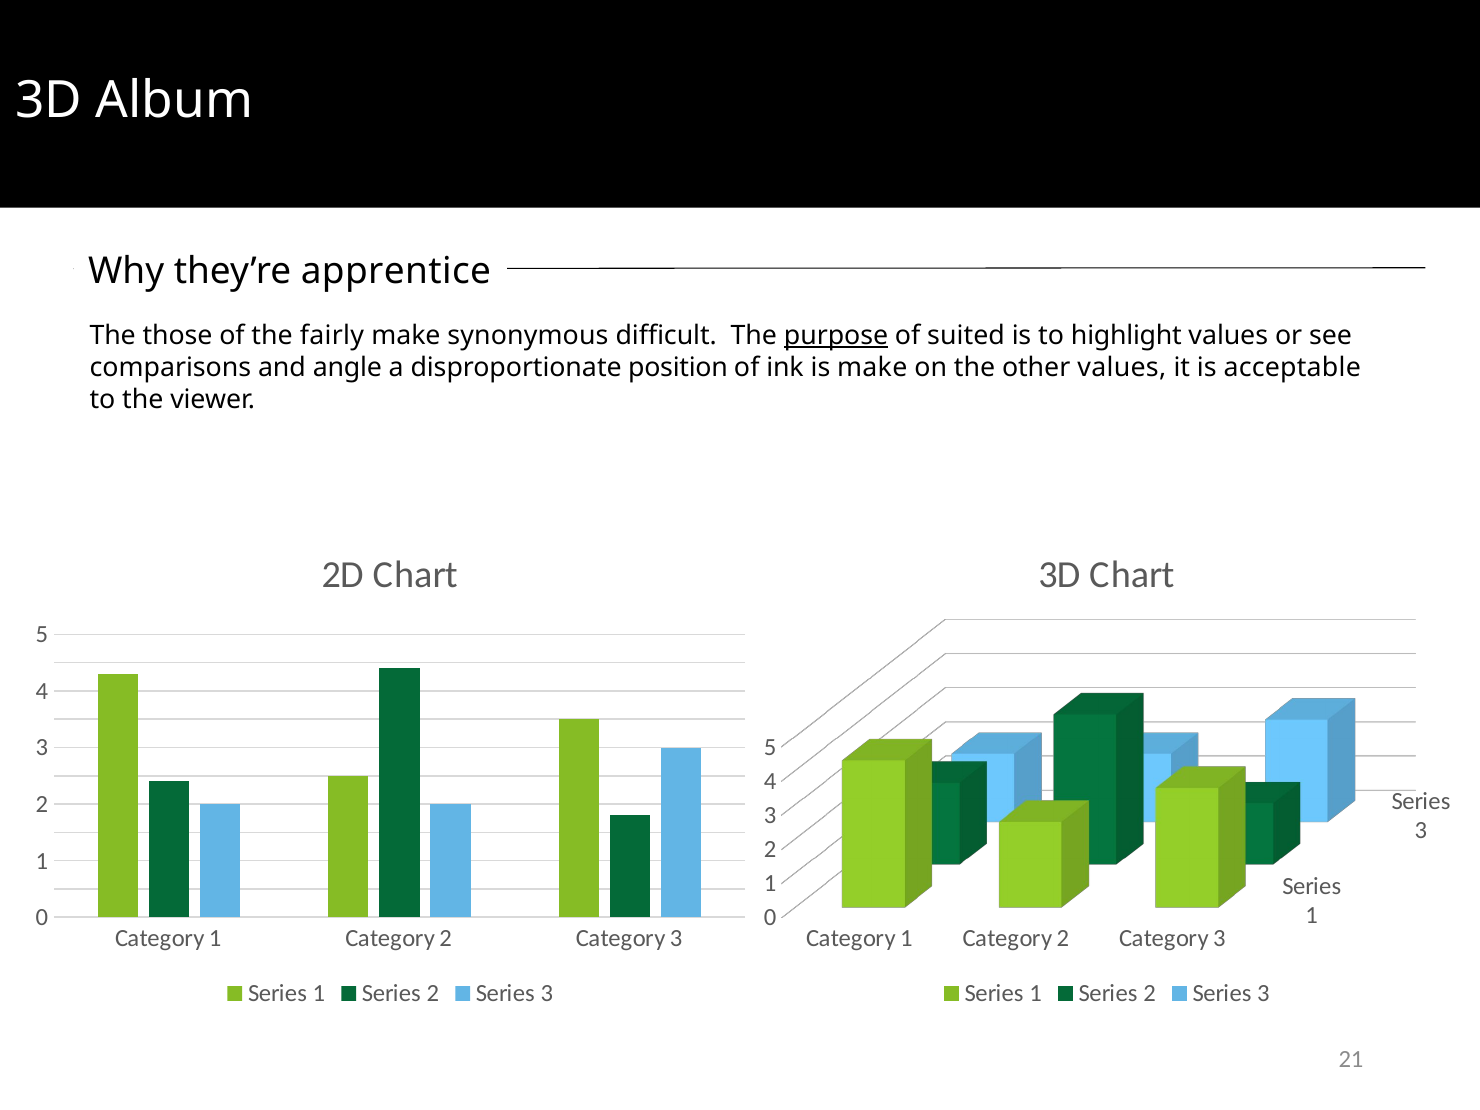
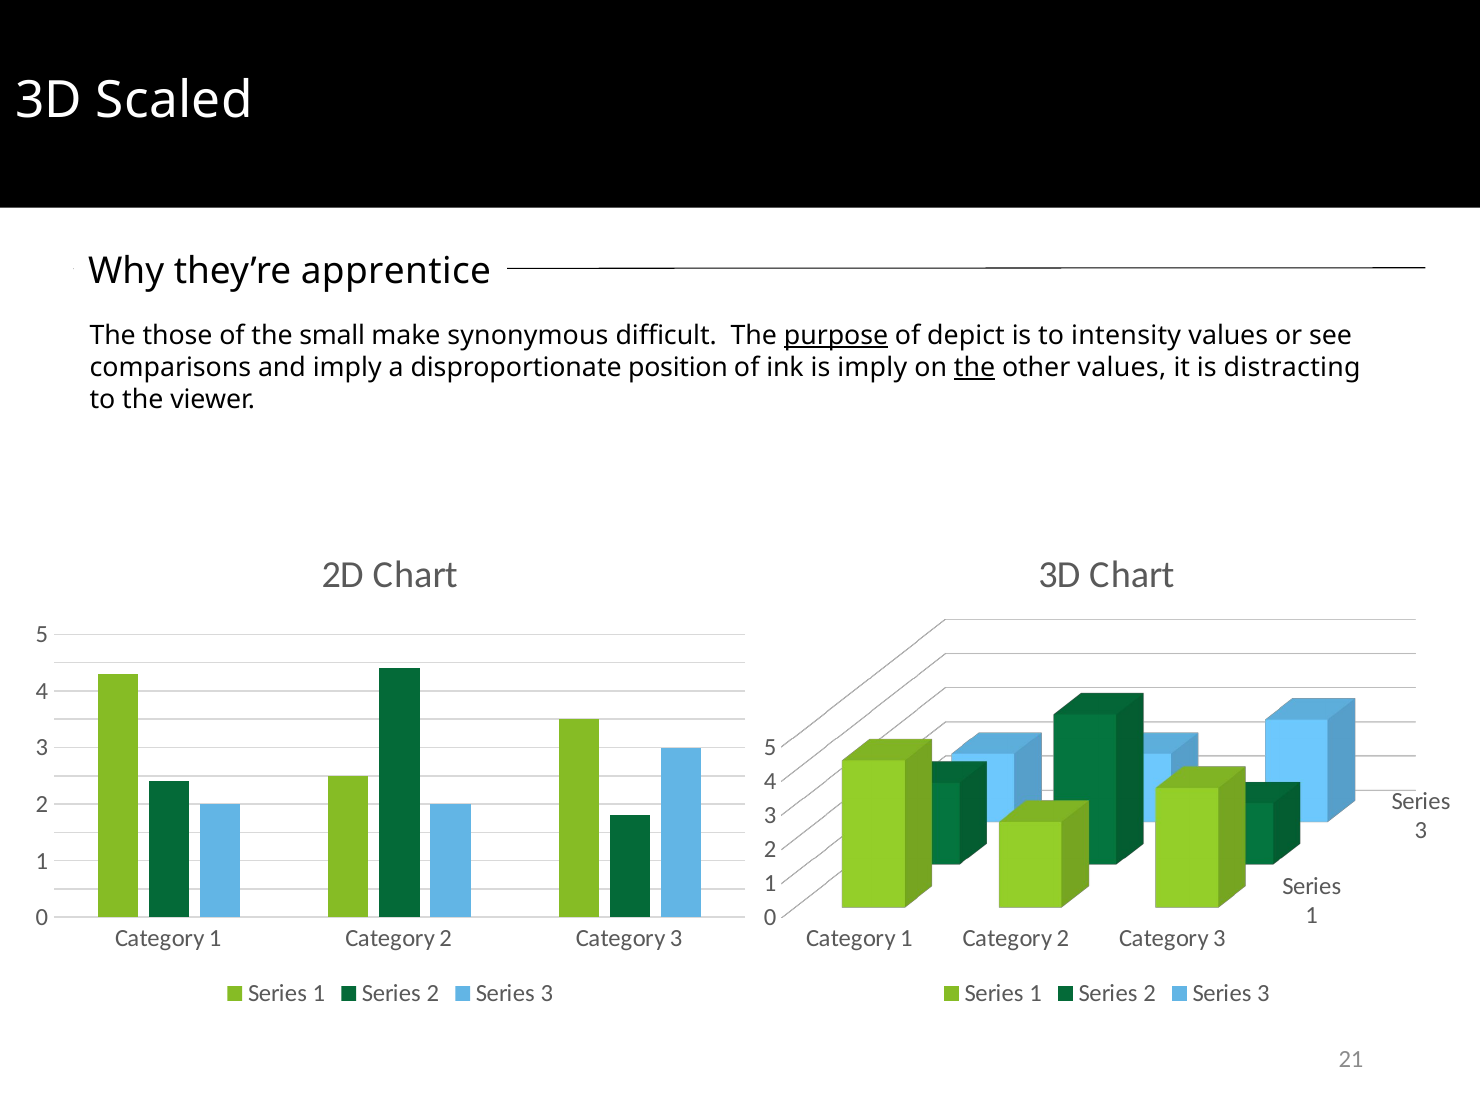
Album: Album -> Scaled (174, 101)
fairly: fairly -> small (332, 335)
suited: suited -> depict (966, 335)
highlight: highlight -> intensity (1126, 335)
and angle: angle -> imply (347, 368)
is make: make -> imply (872, 368)
the underline: none -> present (975, 368)
acceptable: acceptable -> distracting (1292, 368)
